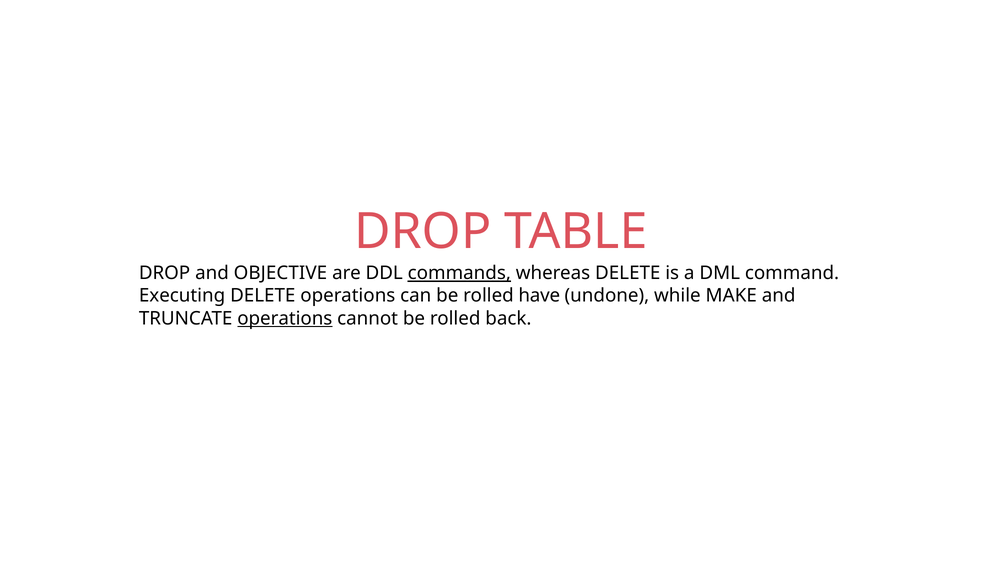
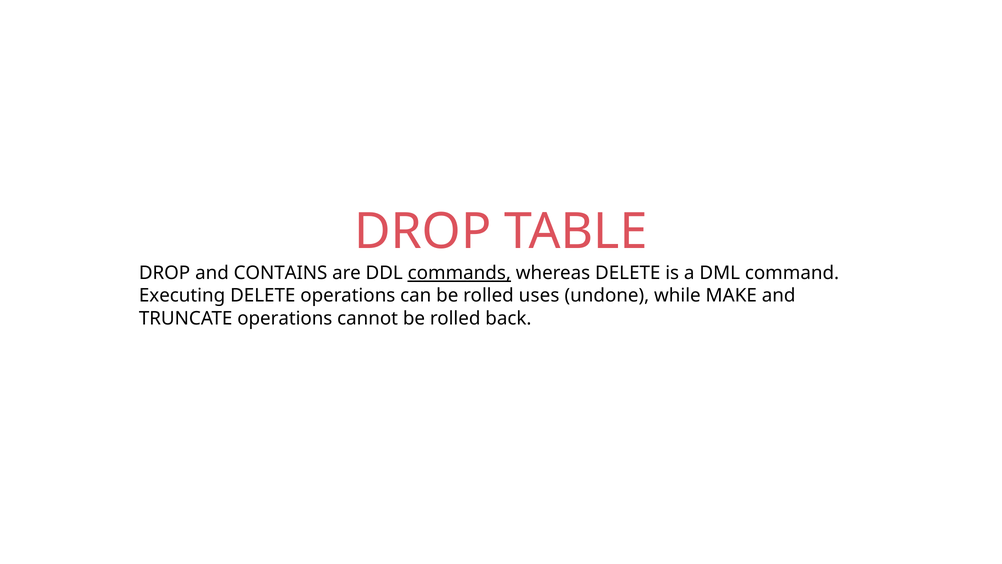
OBJECTIVE: OBJECTIVE -> CONTAINS (281, 273)
have: have -> uses (539, 296)
operations underline: present -> none (285, 318)
